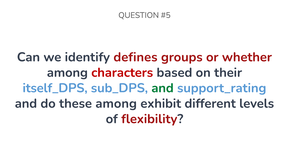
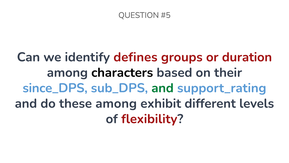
whether: whether -> duration (247, 57)
characters colour: red -> black (122, 72)
itself_DPS: itself_DPS -> since_DPS (55, 88)
